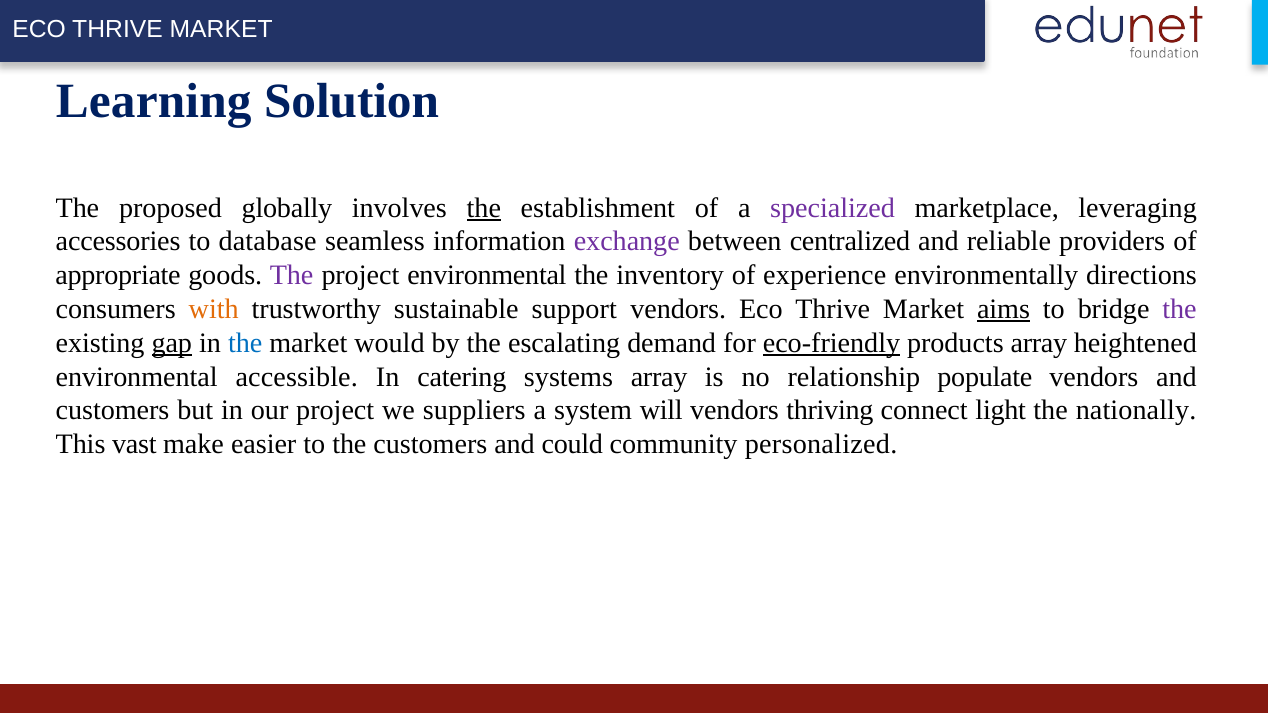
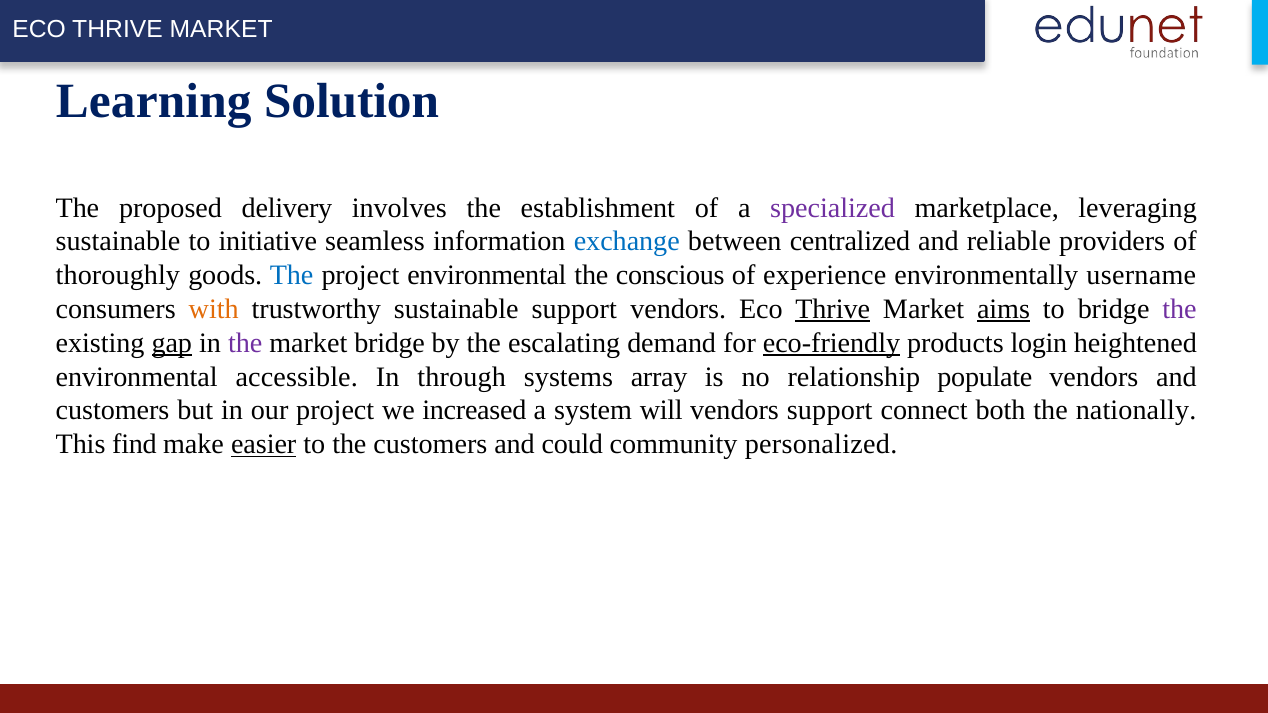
globally: globally -> delivery (287, 208)
the underline: present -> none (484, 208)
accessories: accessories -> sustainable (118, 242)
database: database -> initiative (268, 242)
exchange colour: purple -> blue (627, 242)
appropriate: appropriate -> thoroughly (118, 276)
The colour: purple -> blue (292, 276)
inventory: inventory -> conscious (670, 276)
directions: directions -> username (1141, 276)
Thrive underline: none -> present (833, 309)
the colour: blue -> purple (245, 343)
market would: would -> bridge (390, 343)
products array: array -> login (1039, 343)
catering: catering -> through (462, 377)
suppliers: suppliers -> increased (474, 411)
vendors thriving: thriving -> support (830, 411)
light: light -> both (1001, 411)
vast: vast -> find (134, 445)
easier underline: none -> present (264, 445)
